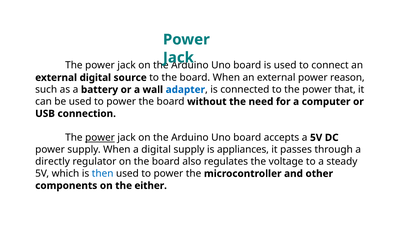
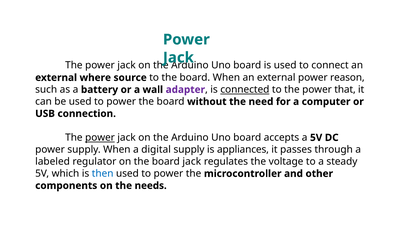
external digital: digital -> where (95, 78)
adapter colour: blue -> purple (185, 90)
connected underline: none -> present (245, 90)
directly: directly -> labeled (53, 162)
board also: also -> jack (192, 162)
either: either -> needs (151, 186)
